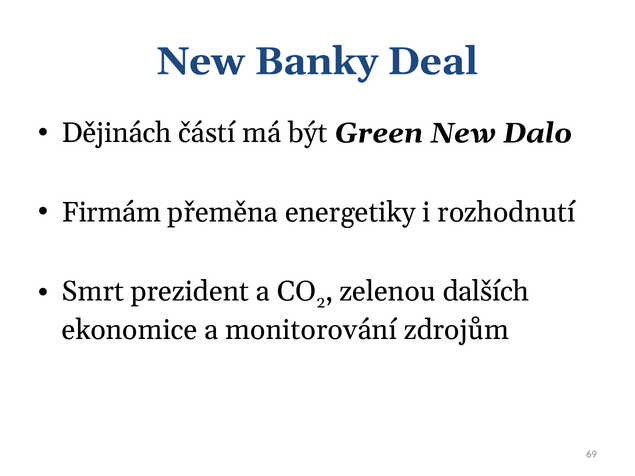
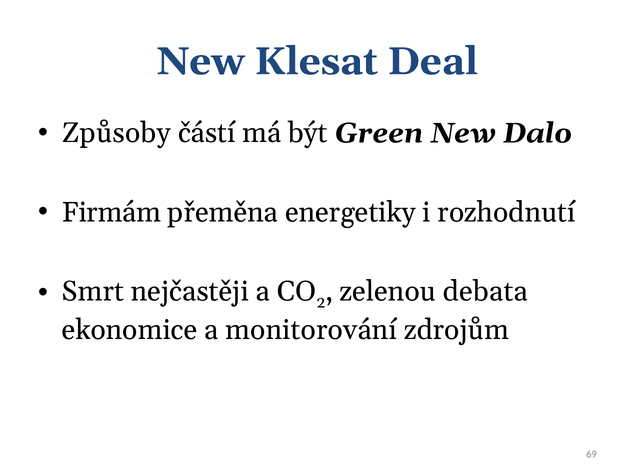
Banky: Banky -> Klesat (316, 61)
Dějinách: Dějinách -> Způsoby (116, 133)
prezident: prezident -> nejčastěji (190, 291)
dalších: dalších -> debata (485, 291)
